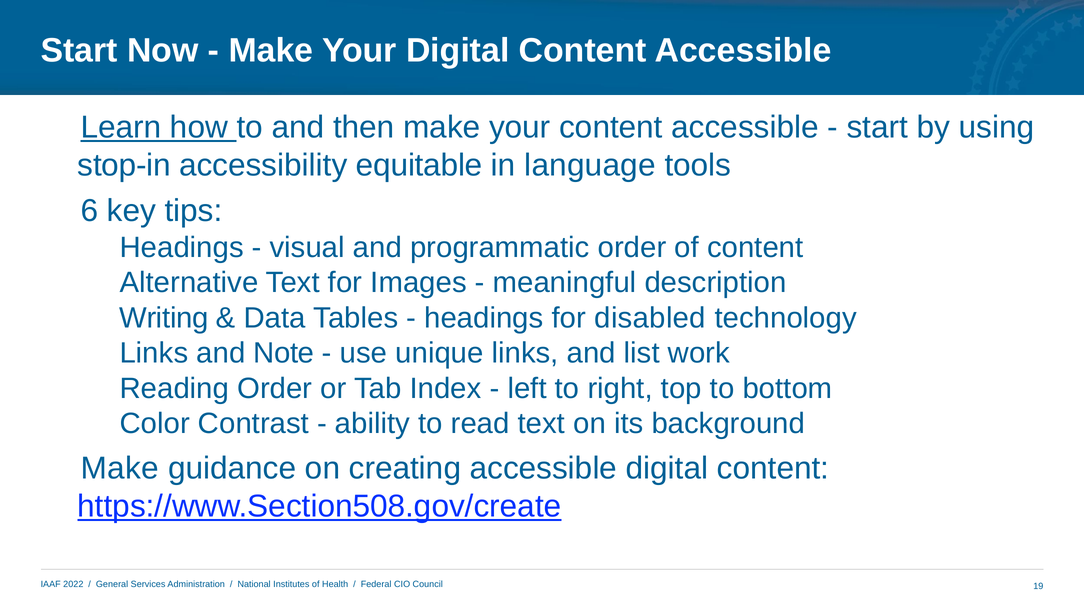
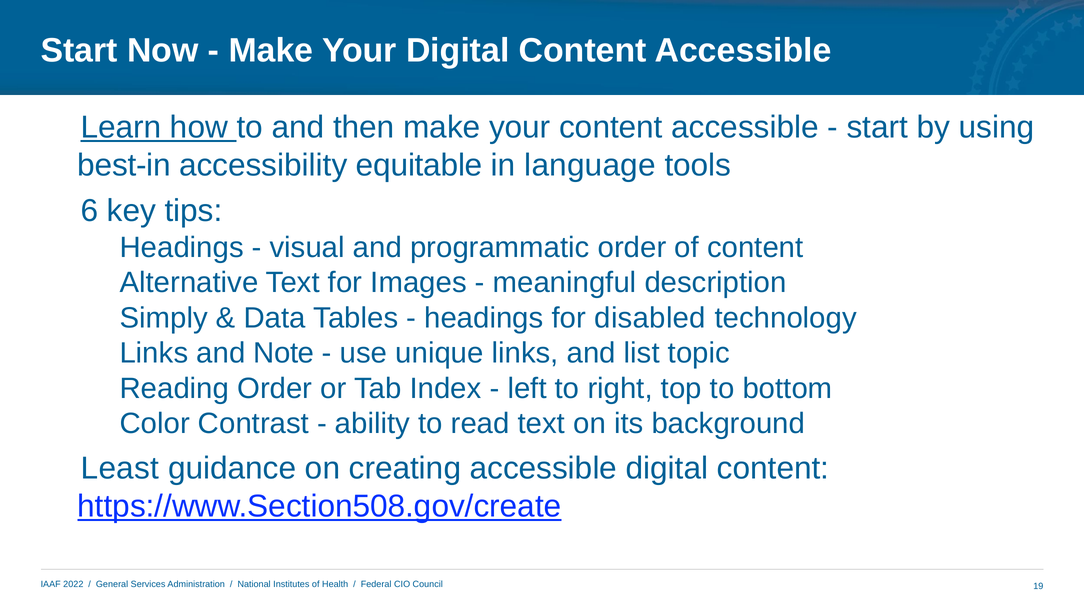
stop-in: stop-in -> best-in (124, 165)
Writing: Writing -> Simply (164, 318)
work: work -> topic (699, 353)
Make: Make -> Least (120, 468)
